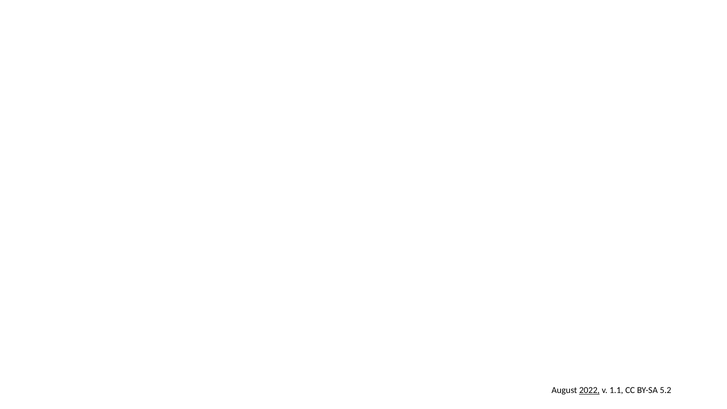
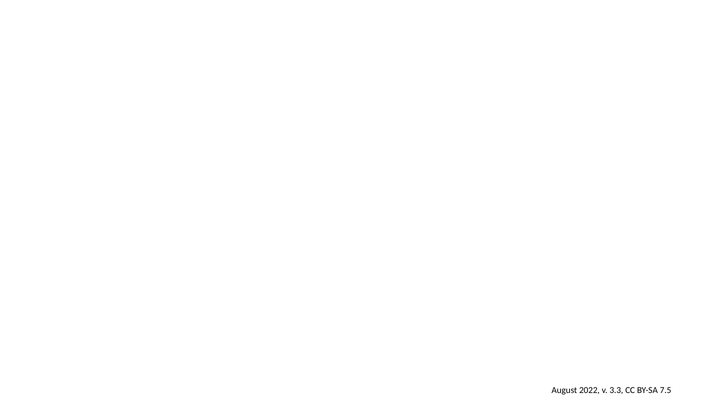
2022 underline: present -> none (589, 390)
1.1: 1.1 -> 3.3 (616, 390)
5.2: 5.2 -> 7.5 (666, 390)
